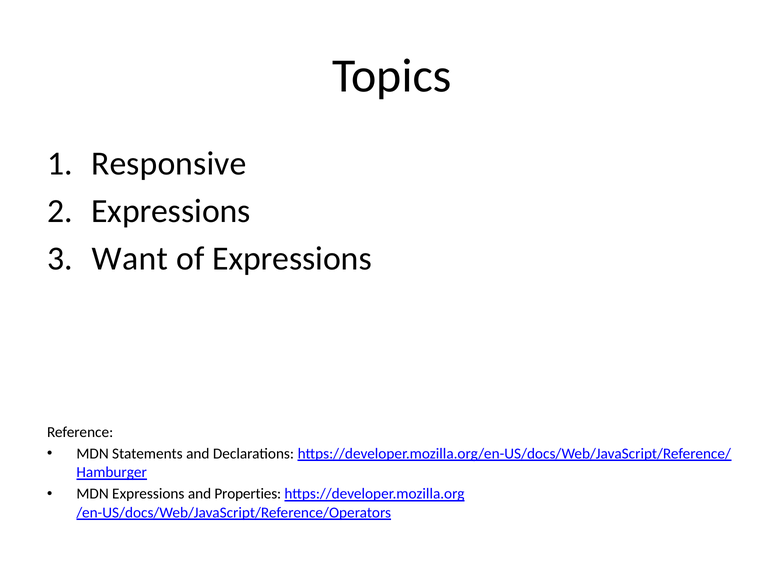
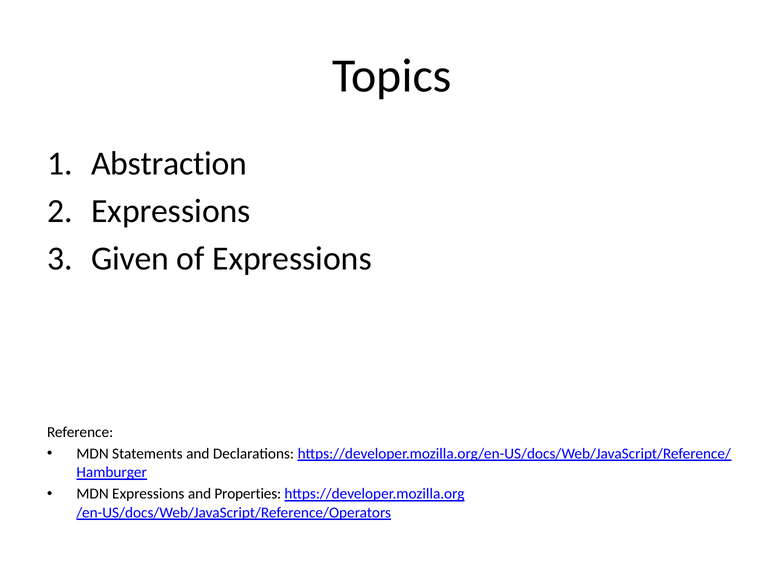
Responsive: Responsive -> Abstraction (169, 164)
Want: Want -> Given (130, 259)
